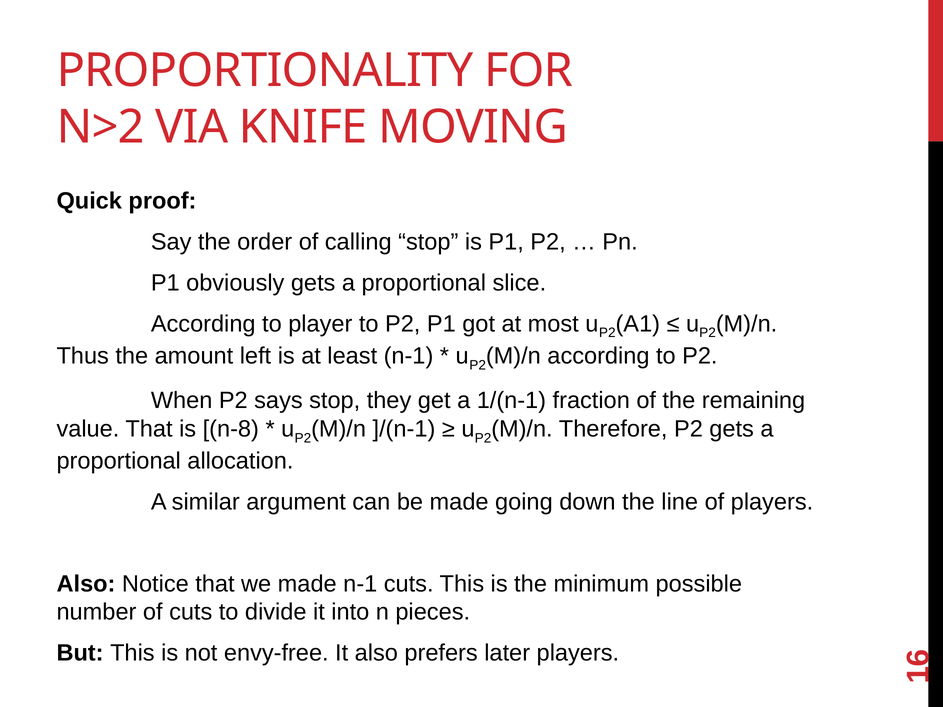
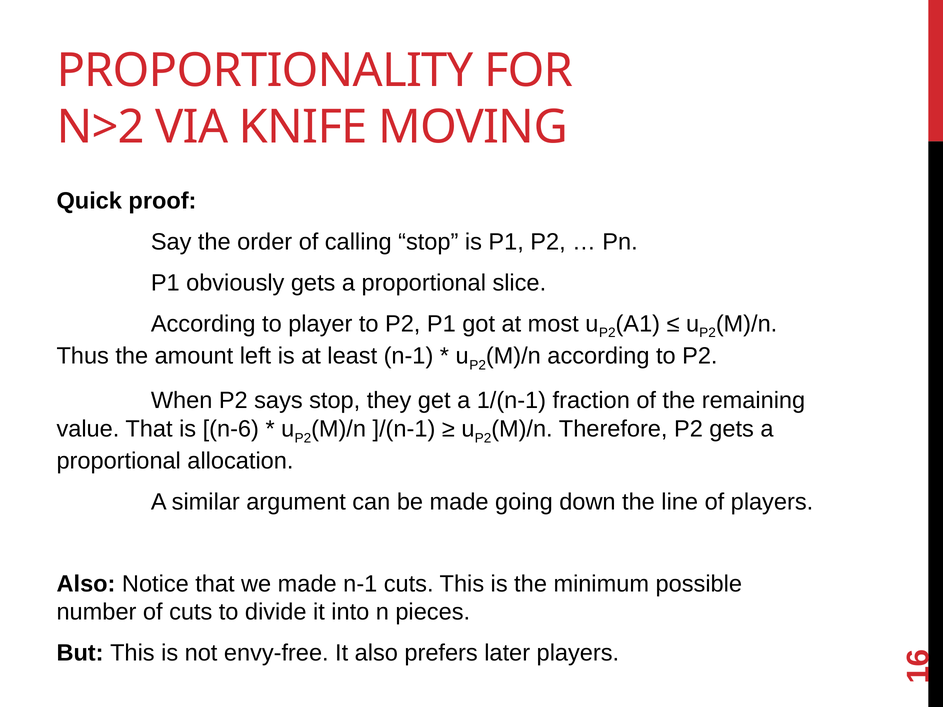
n-8: n-8 -> n-6 (231, 429)
